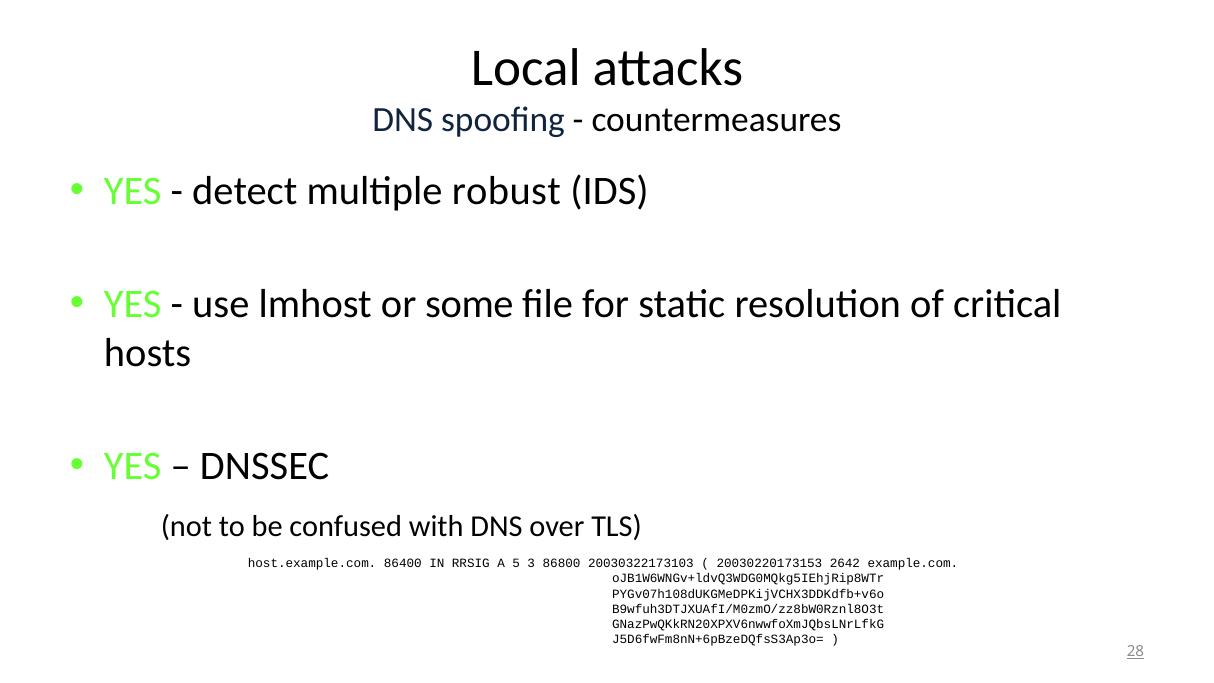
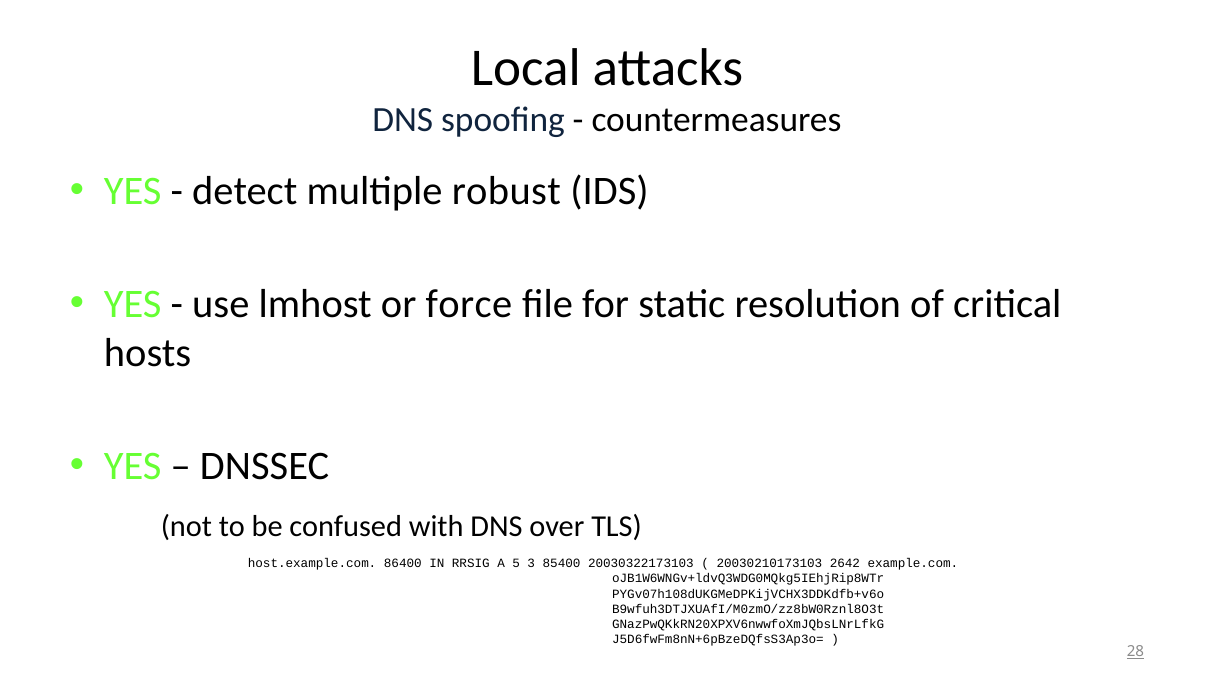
some: some -> force (469, 304)
86800: 86800 -> 85400 (562, 563)
20030220173153: 20030220173153 -> 20030210173103 (769, 563)
